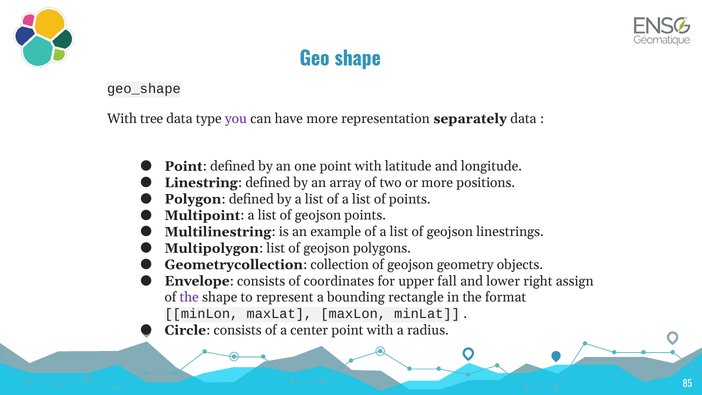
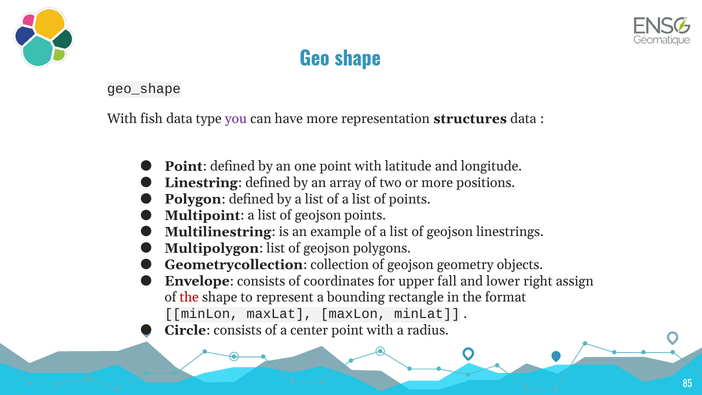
tree: tree -> fish (152, 119)
separately: separately -> structures (470, 119)
the colour: purple -> red (189, 297)
